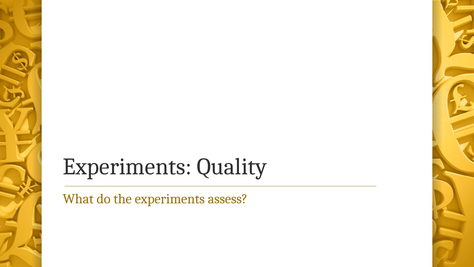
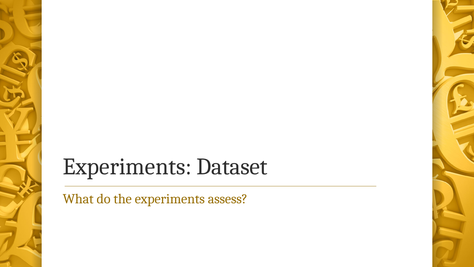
Quality: Quality -> Dataset (232, 167)
